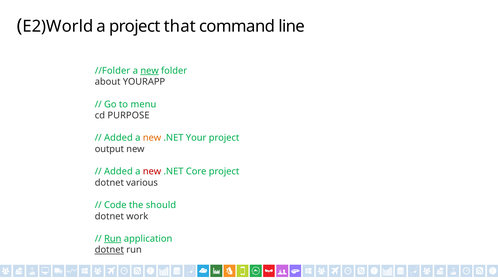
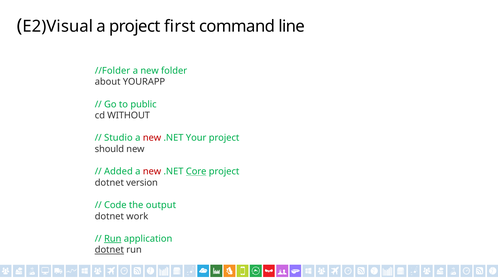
E2)World: E2)World -> E2)Visual (58, 26)
that: that -> first (180, 26)
new underline: present -> none (150, 71)
menu: menu -> public (144, 104)
PURPOSE: PURPOSE -> WITHOUT (129, 116)
Added: Added -> Studio (118, 138)
new colour: orange -> red (152, 138)
output: output -> should (109, 149)
Core underline: none -> present (196, 172)
various: various -> version (142, 183)
should: should -> output (161, 205)
